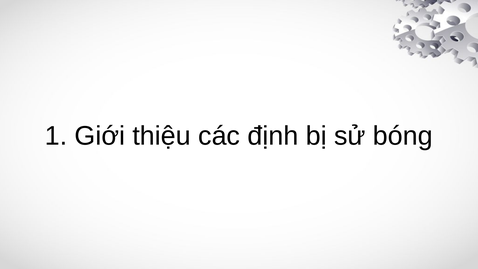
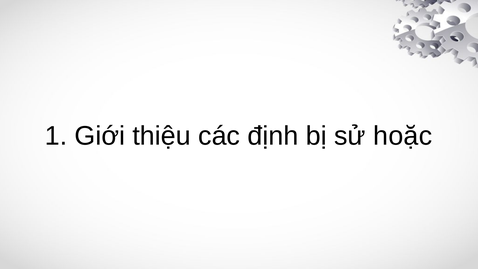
bóng: bóng -> hoặc (403, 136)
